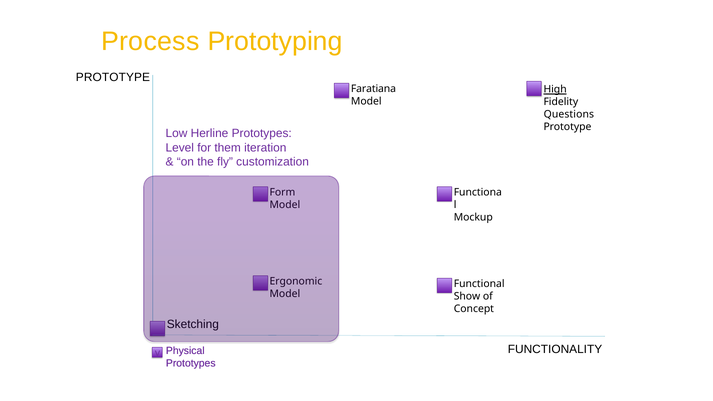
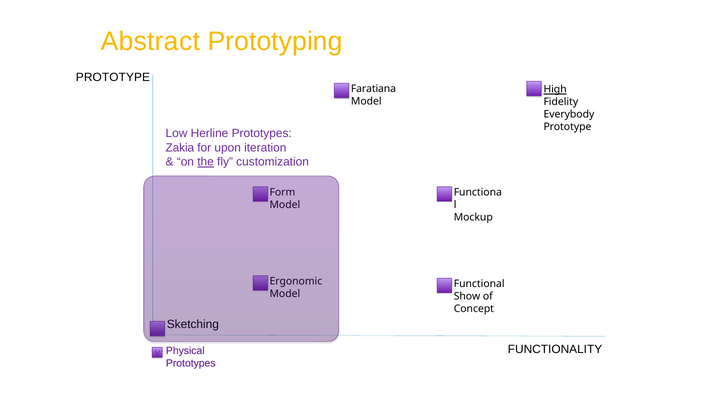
Process: Process -> Abstract (150, 42)
Questions: Questions -> Everybody (569, 114)
Level: Level -> Zakia (180, 148)
them: them -> upon (228, 148)
the underline: none -> present (206, 162)
